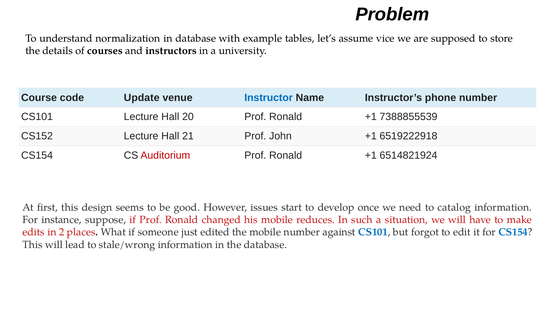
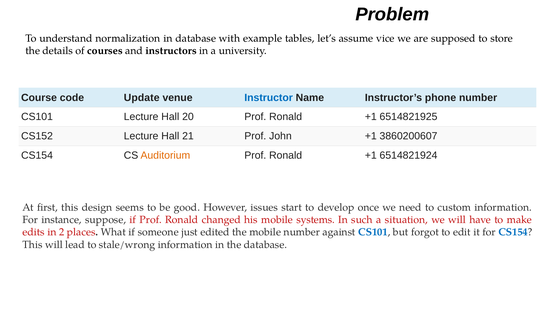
7388855539: 7388855539 -> 6514821925 (409, 117)
6519222918: 6519222918 -> 3860200607 (409, 136)
Auditorium colour: red -> orange (165, 156)
catalog: catalog -> custom (454, 207)
reduces: reduces -> systems (316, 220)
